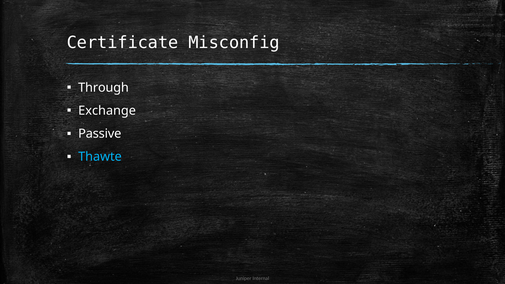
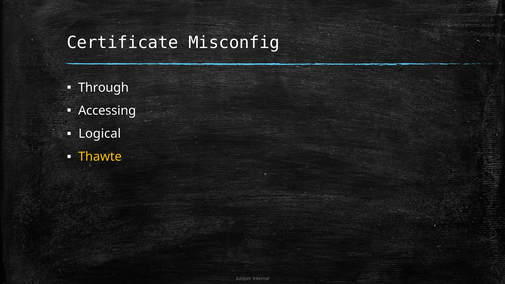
Exchange: Exchange -> Accessing (107, 111)
Passive: Passive -> Logical (100, 134)
Thawte colour: light blue -> yellow (100, 157)
